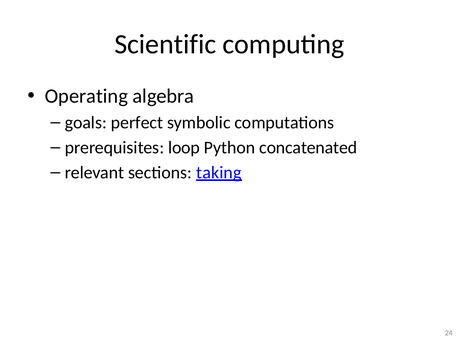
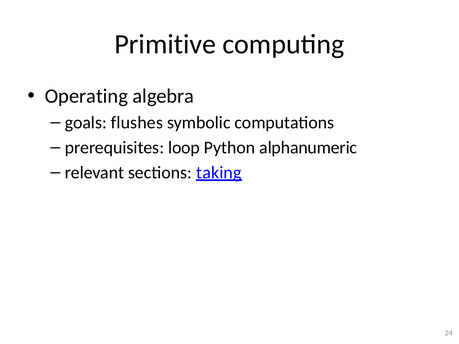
Scientific: Scientific -> Primitive (165, 44)
perfect: perfect -> flushes (137, 123)
concatenated: concatenated -> alphanumeric (308, 148)
